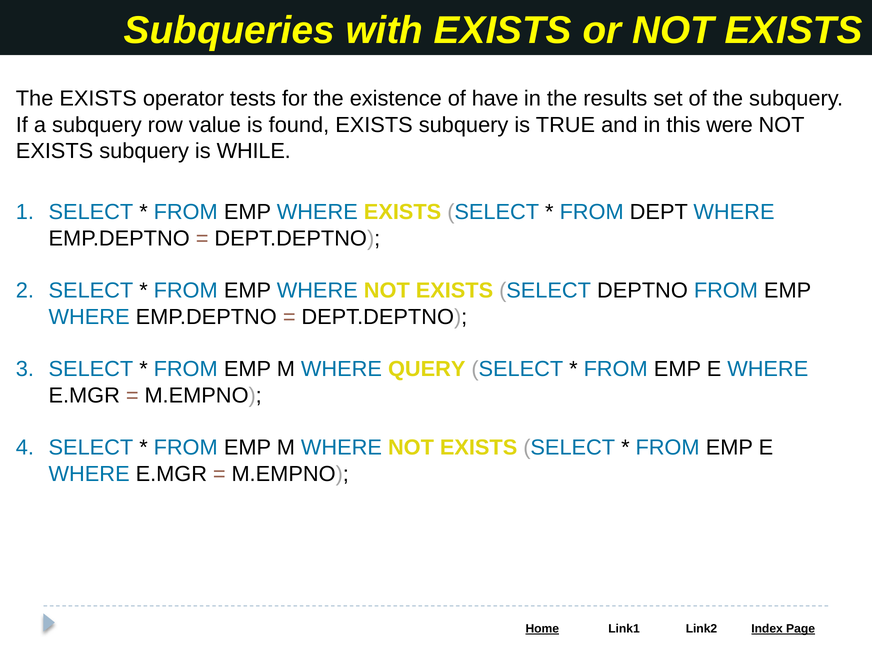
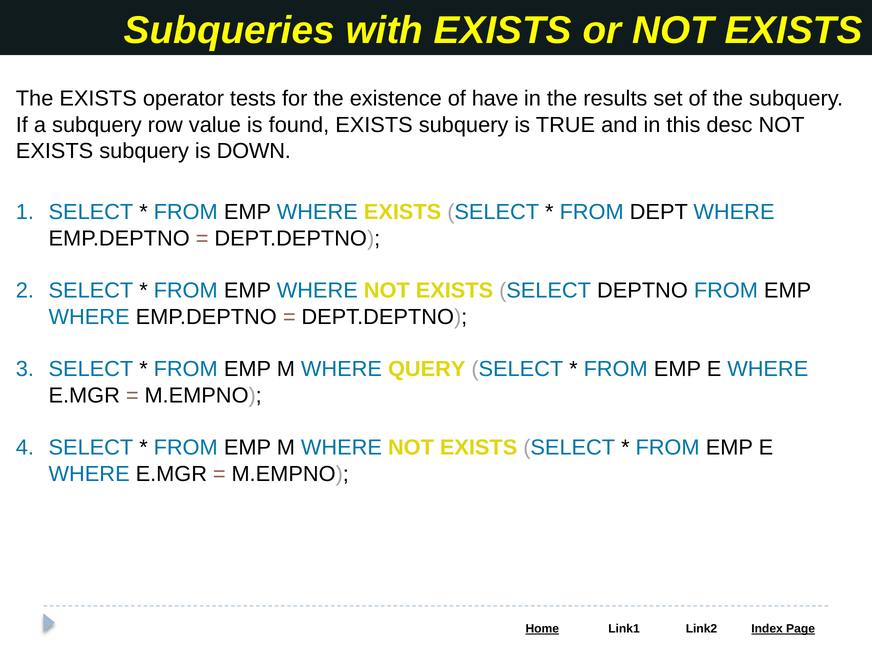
were: were -> desc (729, 125)
WHILE: WHILE -> DOWN (254, 151)
